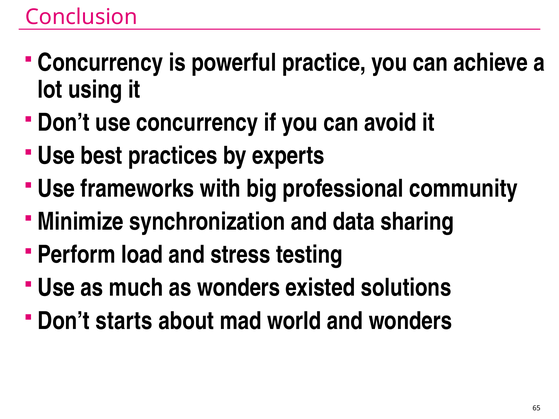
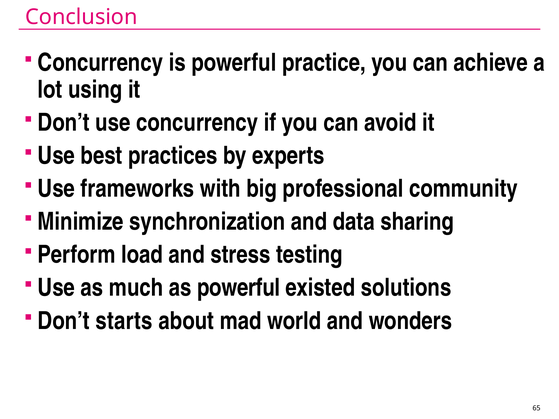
as wonders: wonders -> powerful (239, 288)
